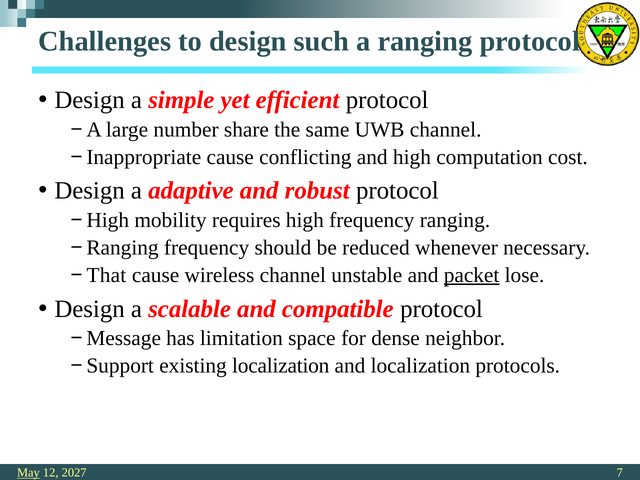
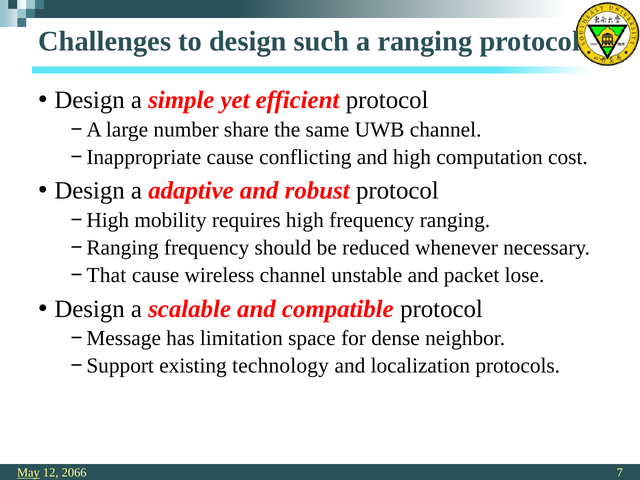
packet underline: present -> none (472, 275)
existing localization: localization -> technology (281, 366)
2027: 2027 -> 2066 (74, 473)
